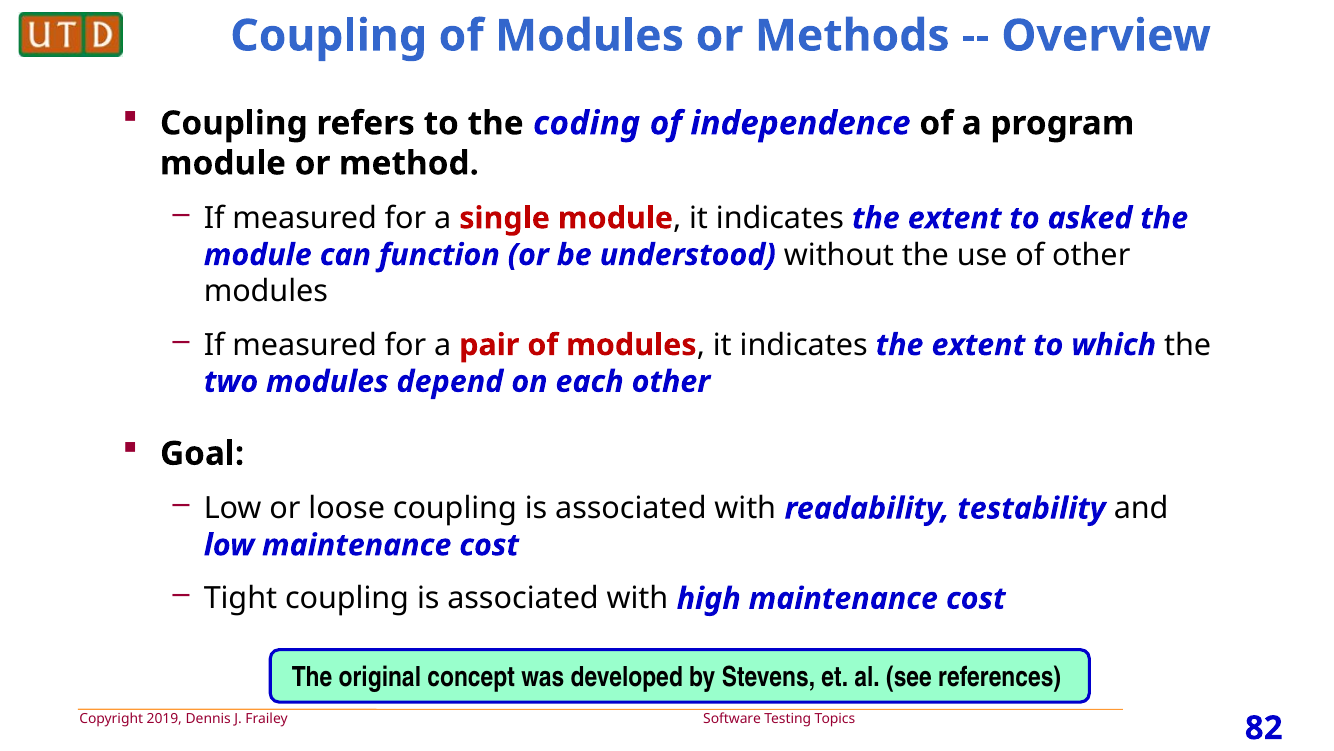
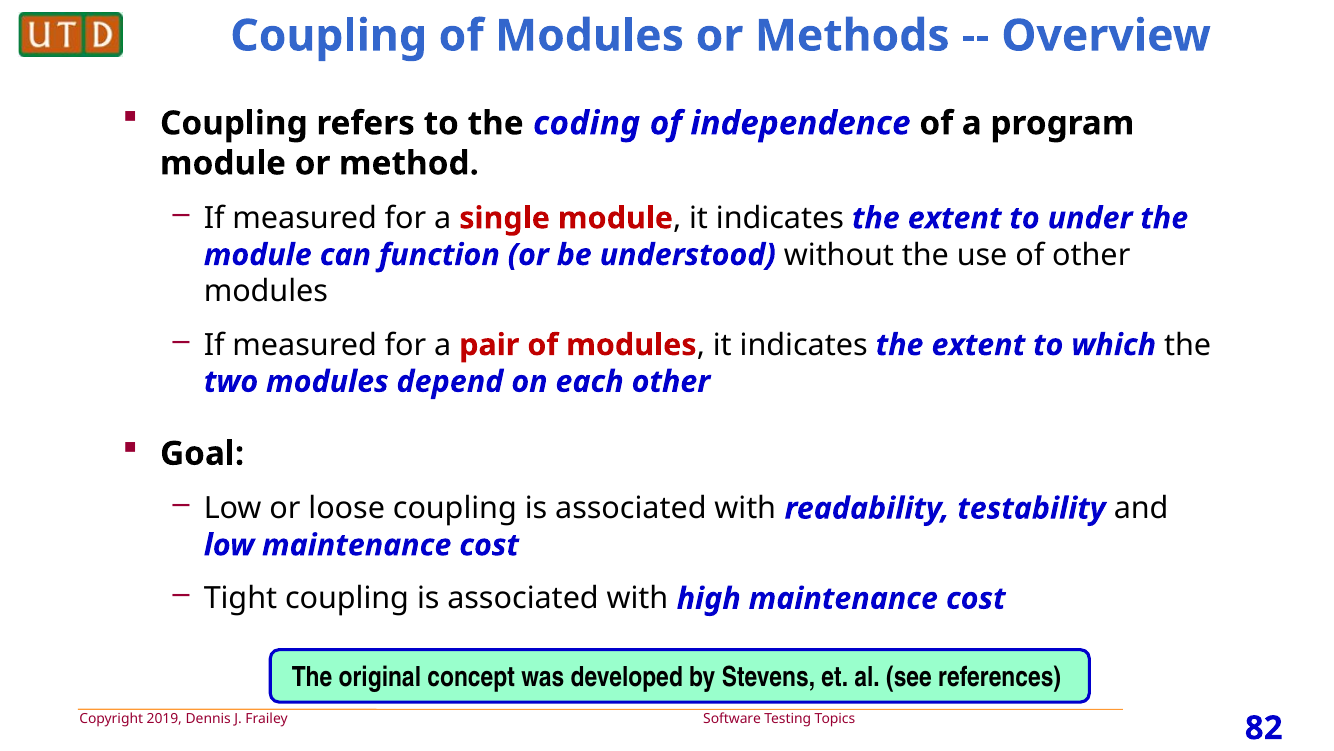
asked: asked -> under (1090, 218)
